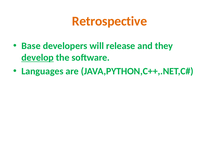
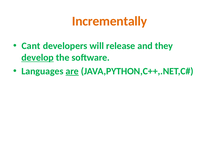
Retrospective: Retrospective -> Incrementally (110, 21)
Base: Base -> Cant (31, 46)
are underline: none -> present (72, 71)
